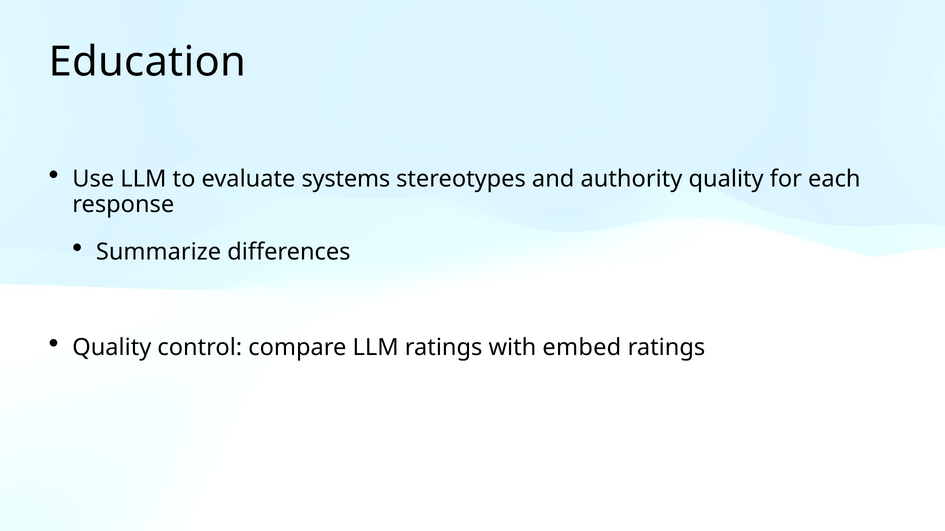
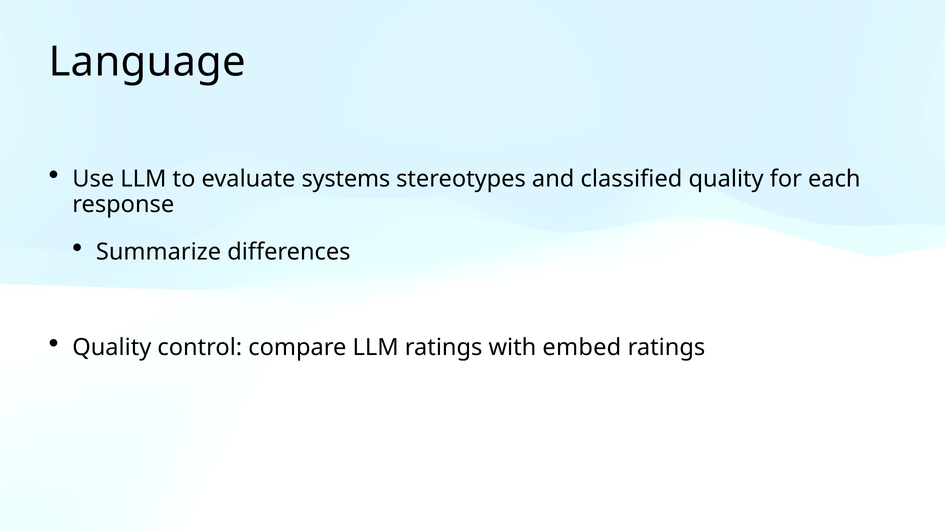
Education: Education -> Language (147, 62)
authority: authority -> classified (631, 179)
